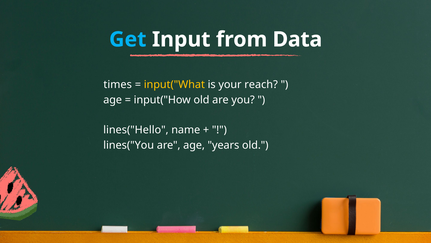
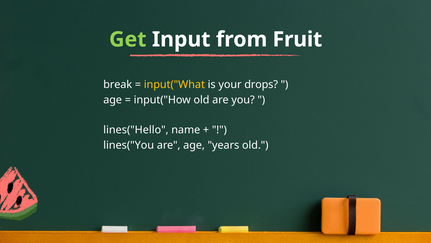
Get colour: light blue -> light green (128, 39)
Data: Data -> Fruit (297, 39)
times: times -> break (118, 85)
reach: reach -> drops (261, 85)
